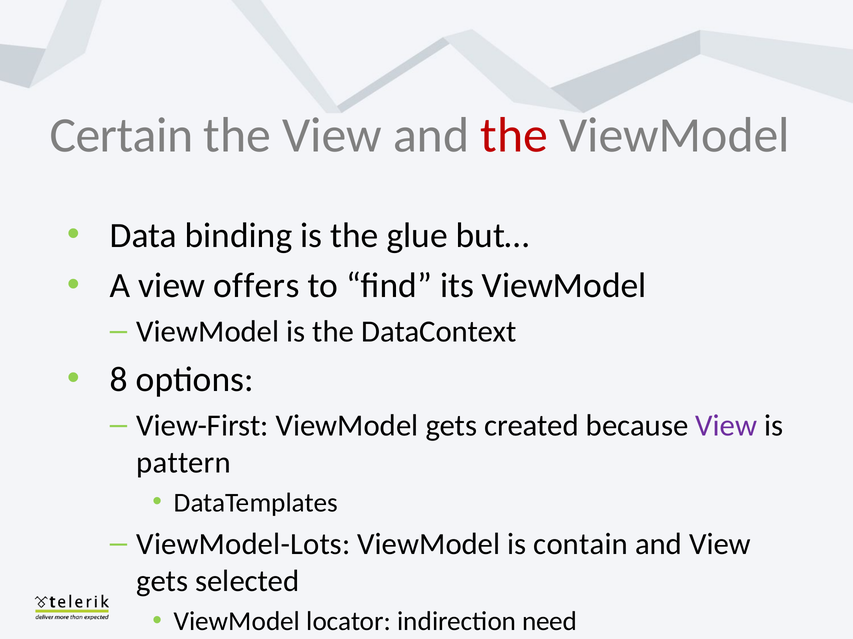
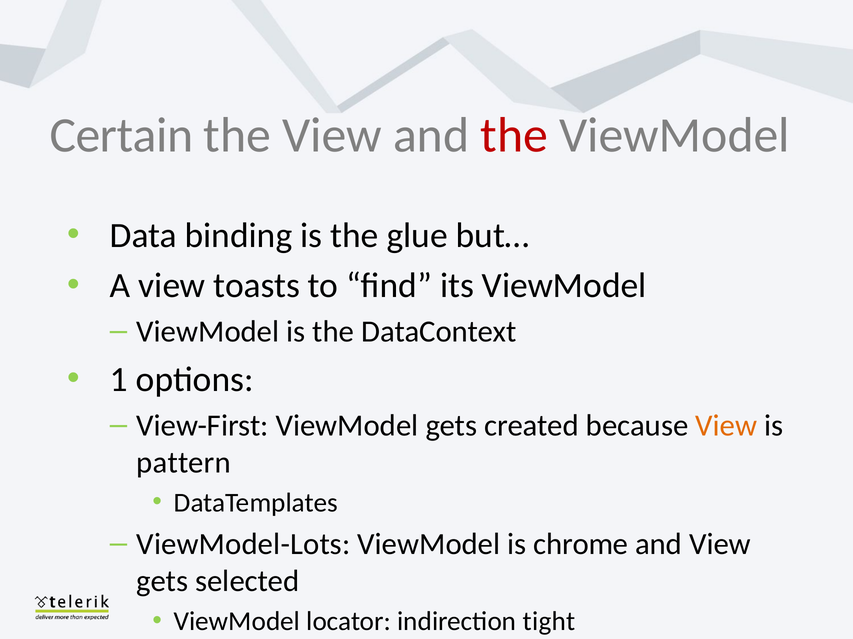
offers: offers -> toasts (257, 286)
8: 8 -> 1 (119, 380)
View colour: purple -> orange (726, 426)
contain: contain -> chrome (581, 545)
need: need -> tight (549, 622)
